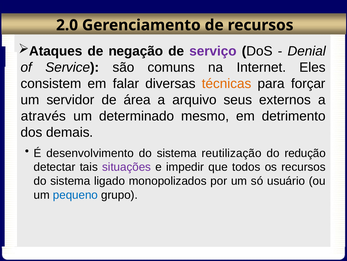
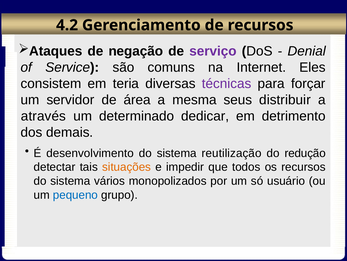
2.0: 2.0 -> 4.2 (67, 25)
falar: falar -> teria (126, 83)
técnicas colour: orange -> purple (227, 83)
arquivo: arquivo -> mesma (194, 100)
externos: externos -> distribuir (285, 100)
mesmo: mesmo -> dedicar (205, 116)
situações colour: purple -> orange (127, 167)
ligado: ligado -> vários (110, 181)
